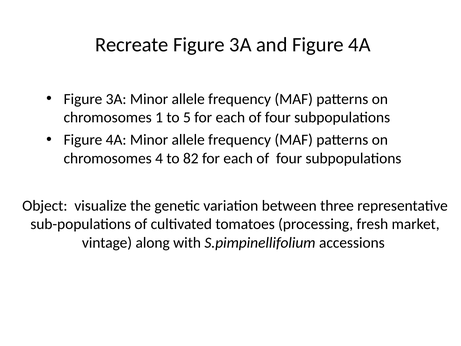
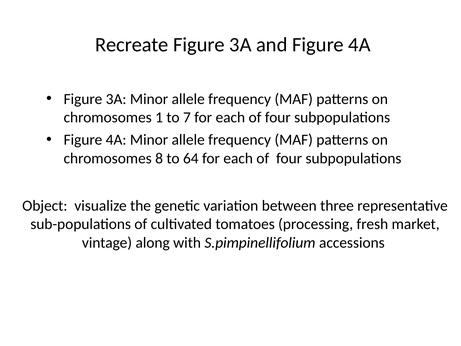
5: 5 -> 7 (187, 117)
4: 4 -> 8 (159, 158)
82: 82 -> 64 (191, 158)
